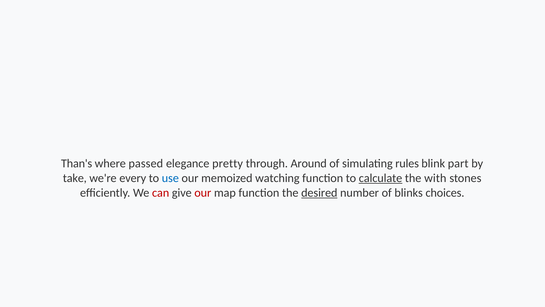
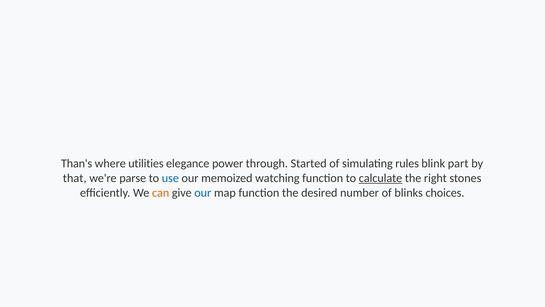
passed: passed -> utilities (146, 163)
pretty: pretty -> power (228, 163)
Around: Around -> Started (309, 163)
take: take -> that (75, 178)
every: every -> parse (133, 178)
with: with -> right (435, 178)
can colour: red -> orange (161, 192)
our colour: red -> blue (203, 192)
desired underline: present -> none (319, 192)
